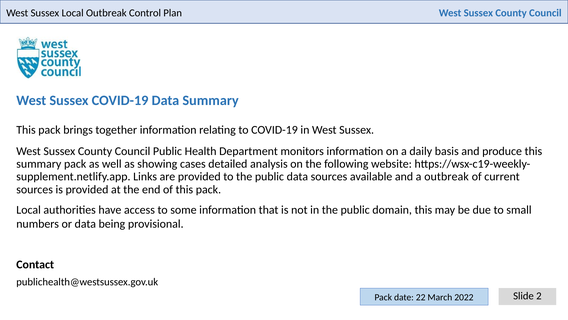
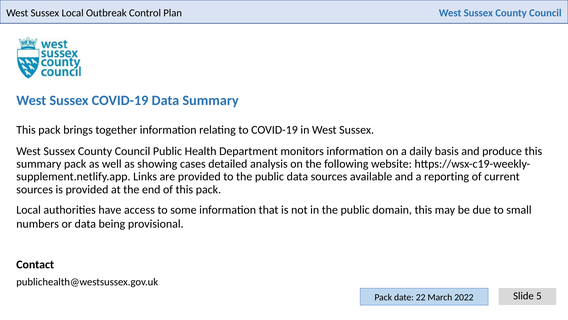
a outbreak: outbreak -> reporting (447, 176)
2: 2 -> 5 (539, 295)
